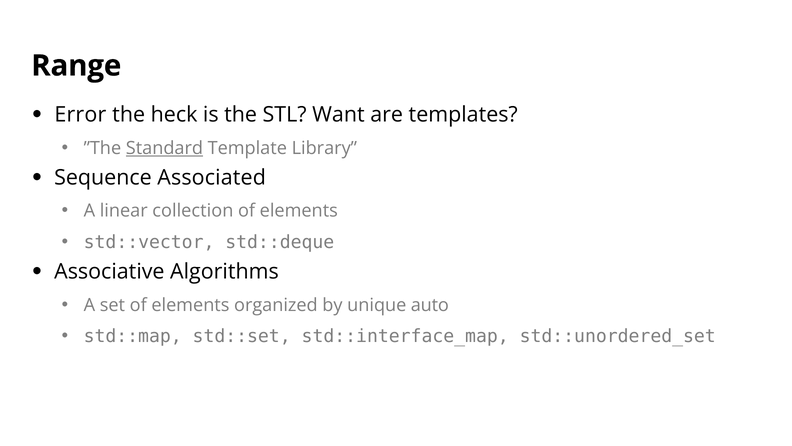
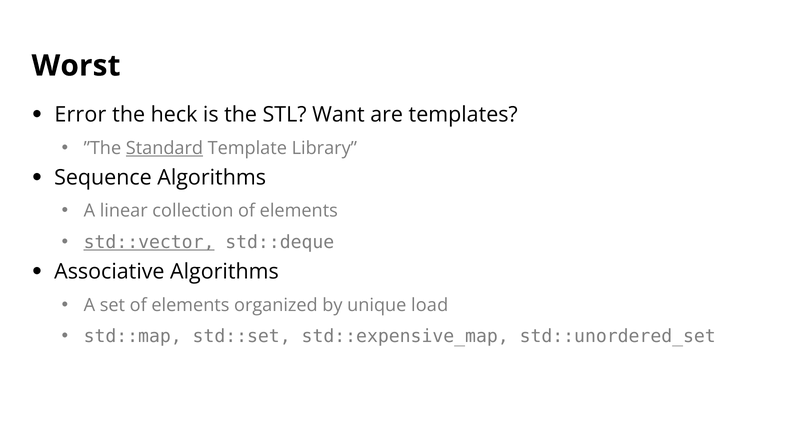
Range: Range -> Worst (76, 66)
Sequence Associated: Associated -> Algorithms (212, 177)
std::vector underline: none -> present (149, 242)
auto: auto -> load (430, 305)
std::interface_map: std::interface_map -> std::expensive_map (405, 336)
